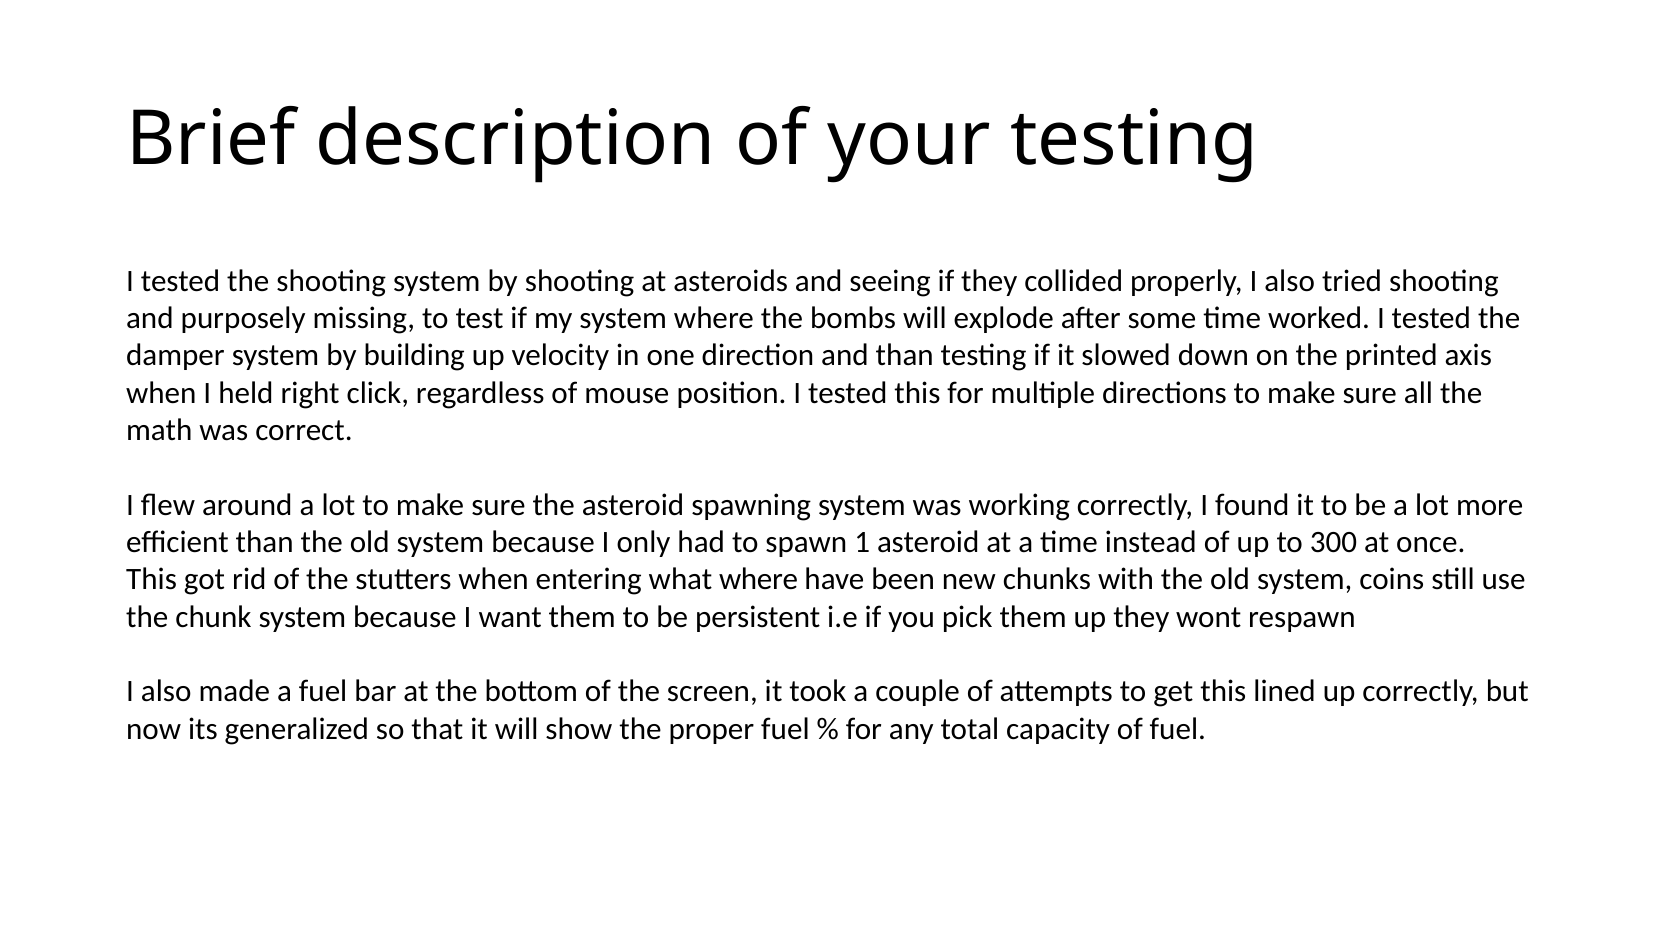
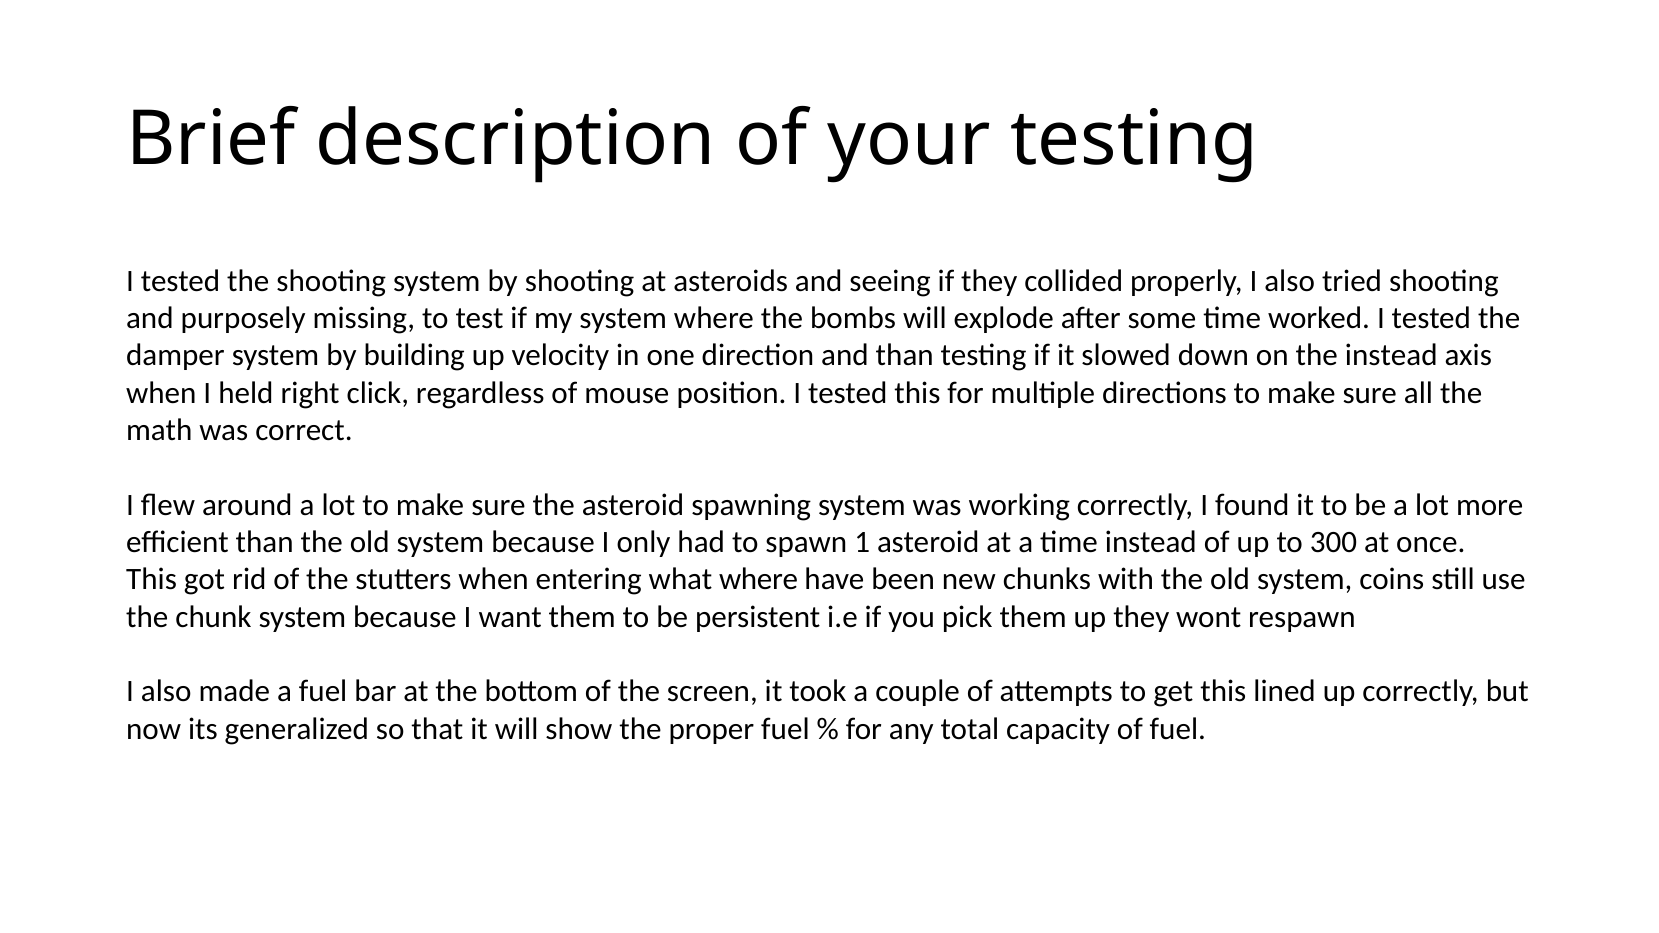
the printed: printed -> instead (1391, 356)
